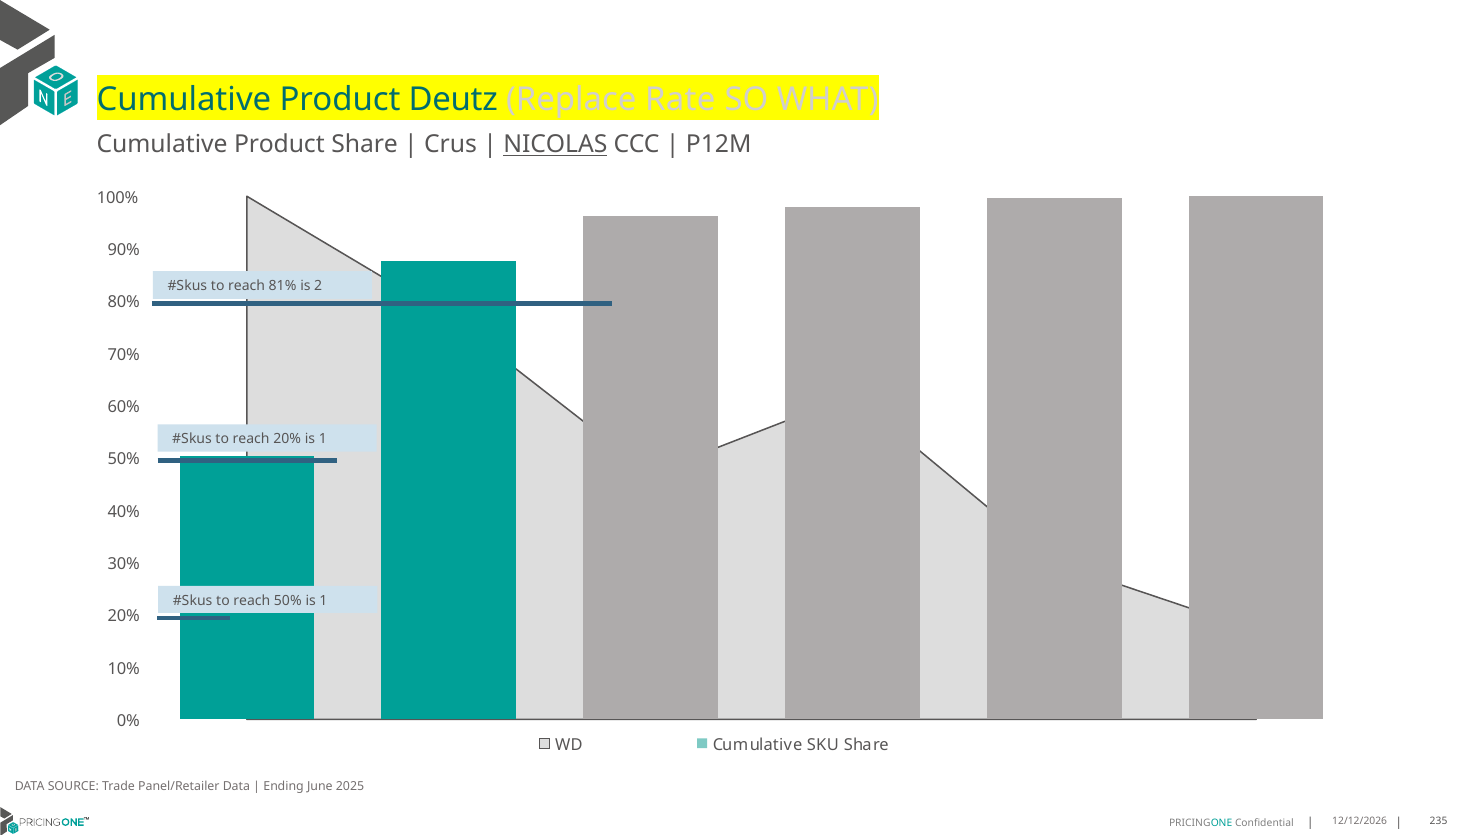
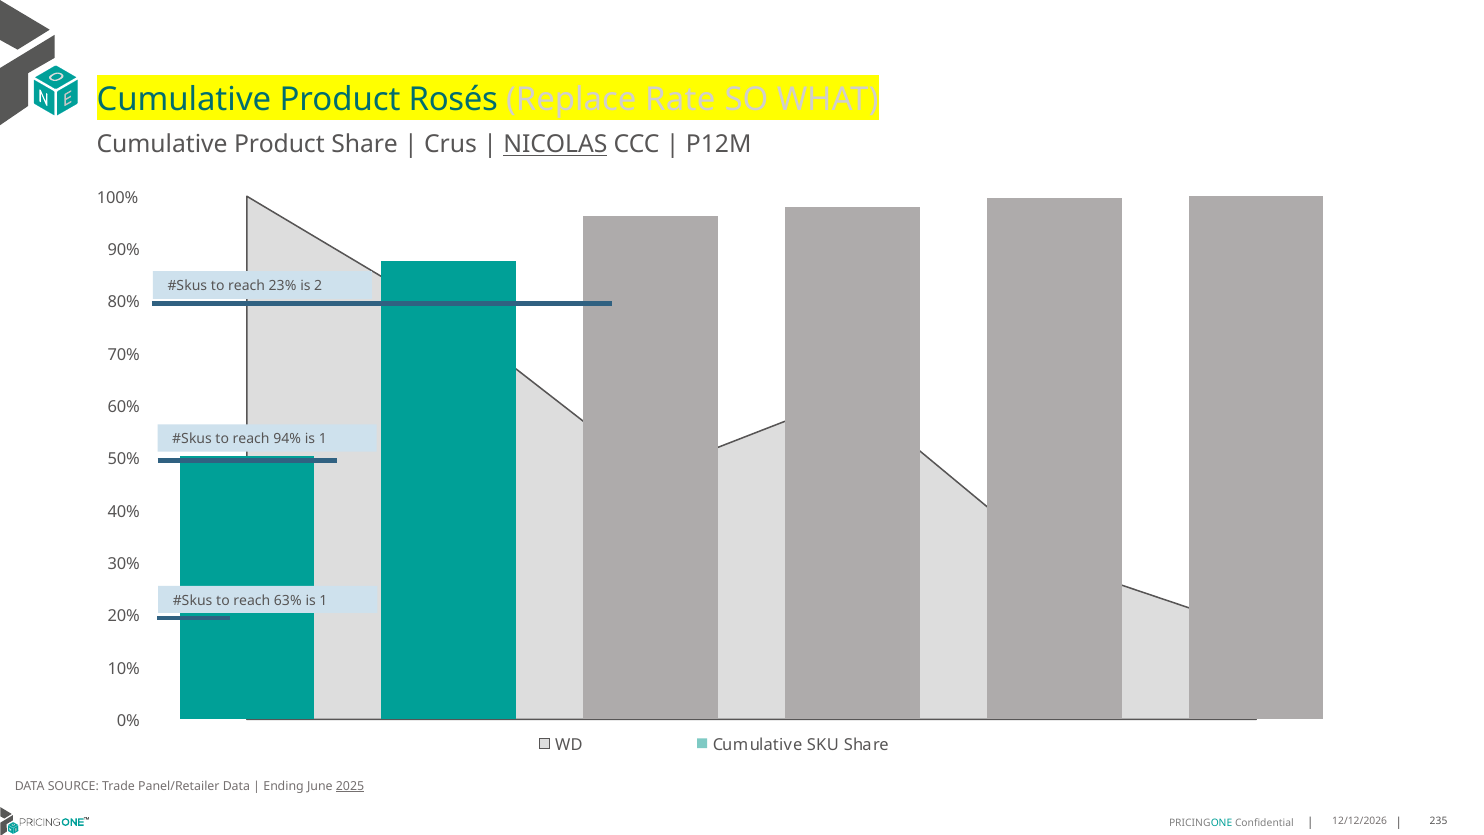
Deutz: Deutz -> Rosés (453, 100)
81%: 81% -> 23% (283, 286)
reach 20%: 20% -> 94% (287, 439)
reach 50%: 50% -> 63% (288, 600)
2025 underline: none -> present (350, 786)
